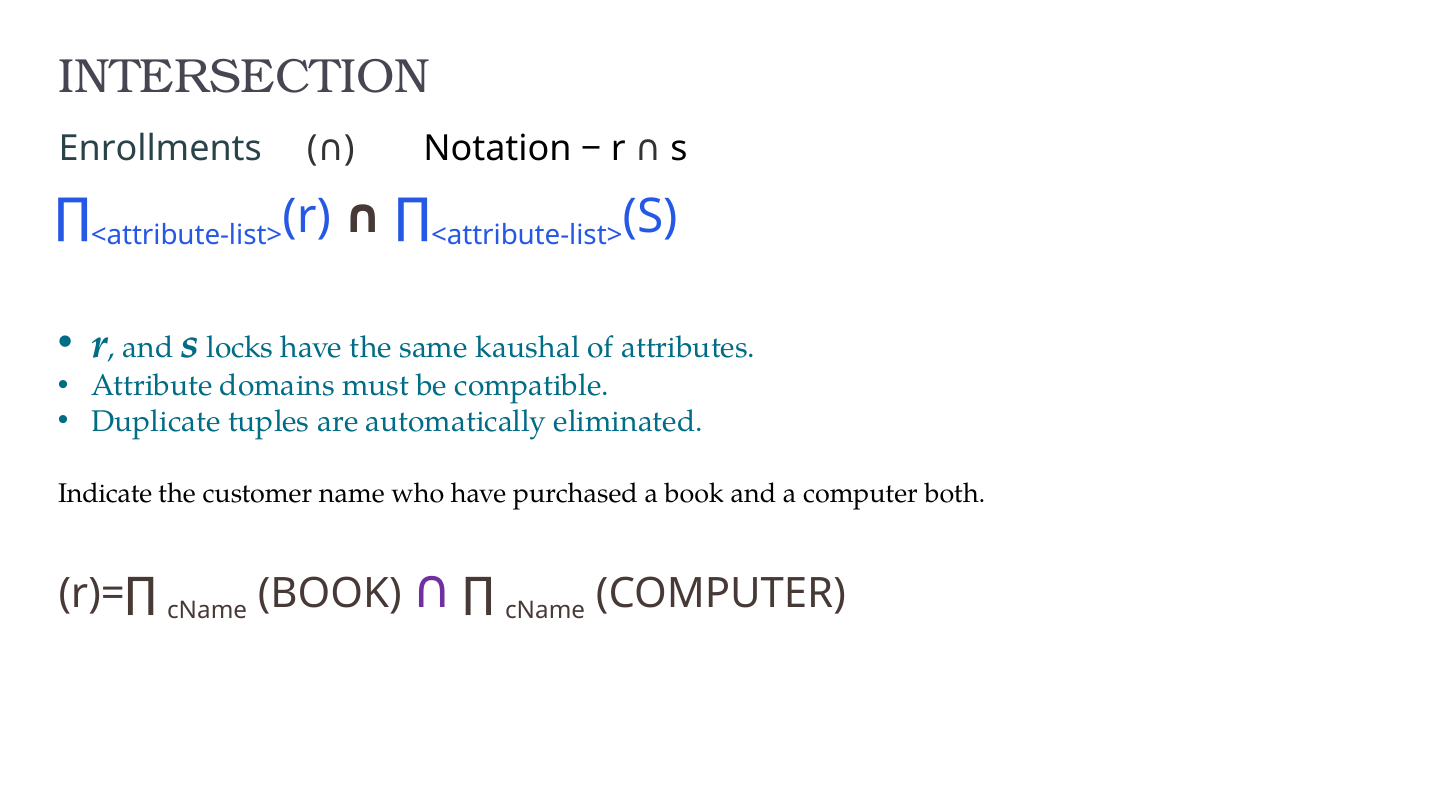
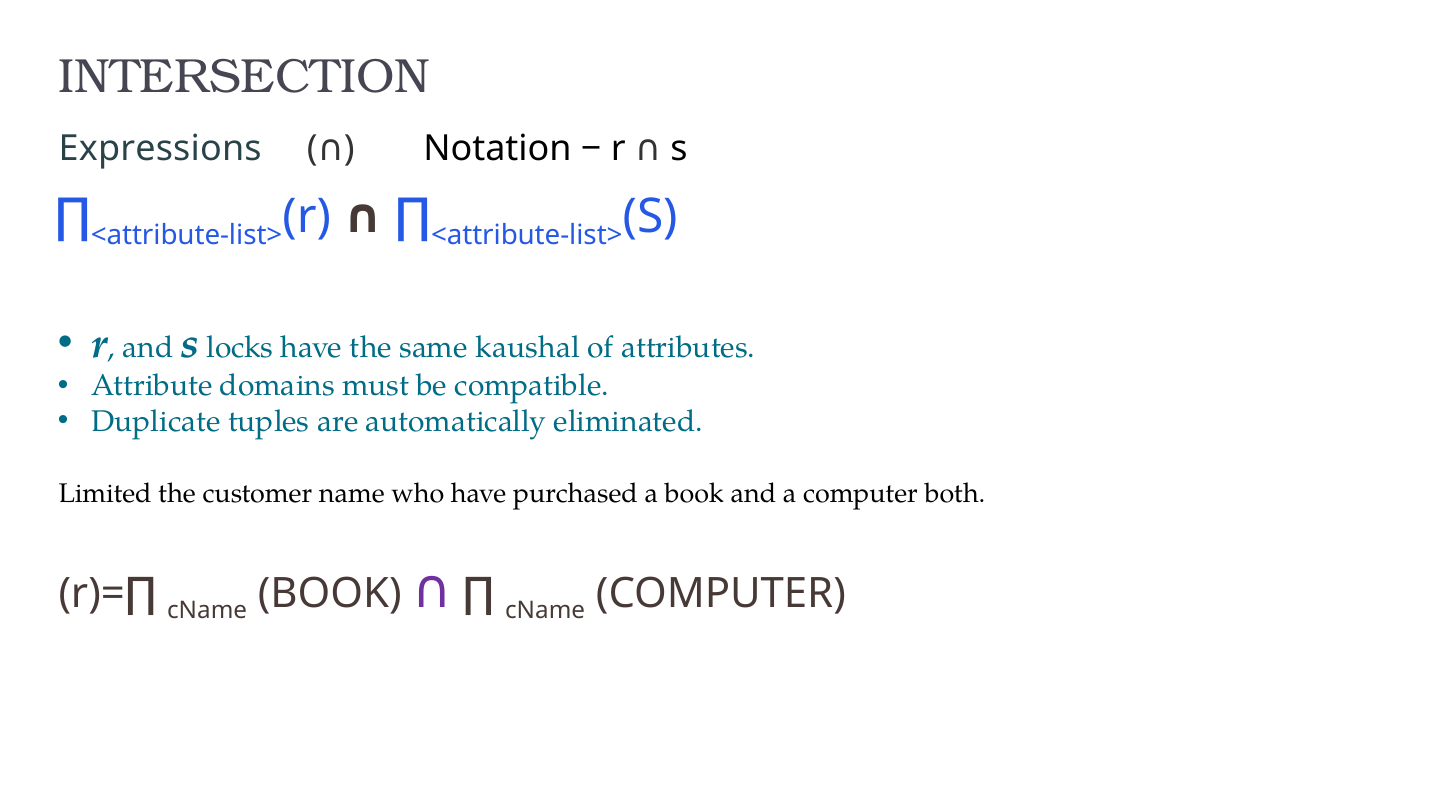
Enrollments: Enrollments -> Expressions (160, 149)
Indicate: Indicate -> Limited (105, 494)
